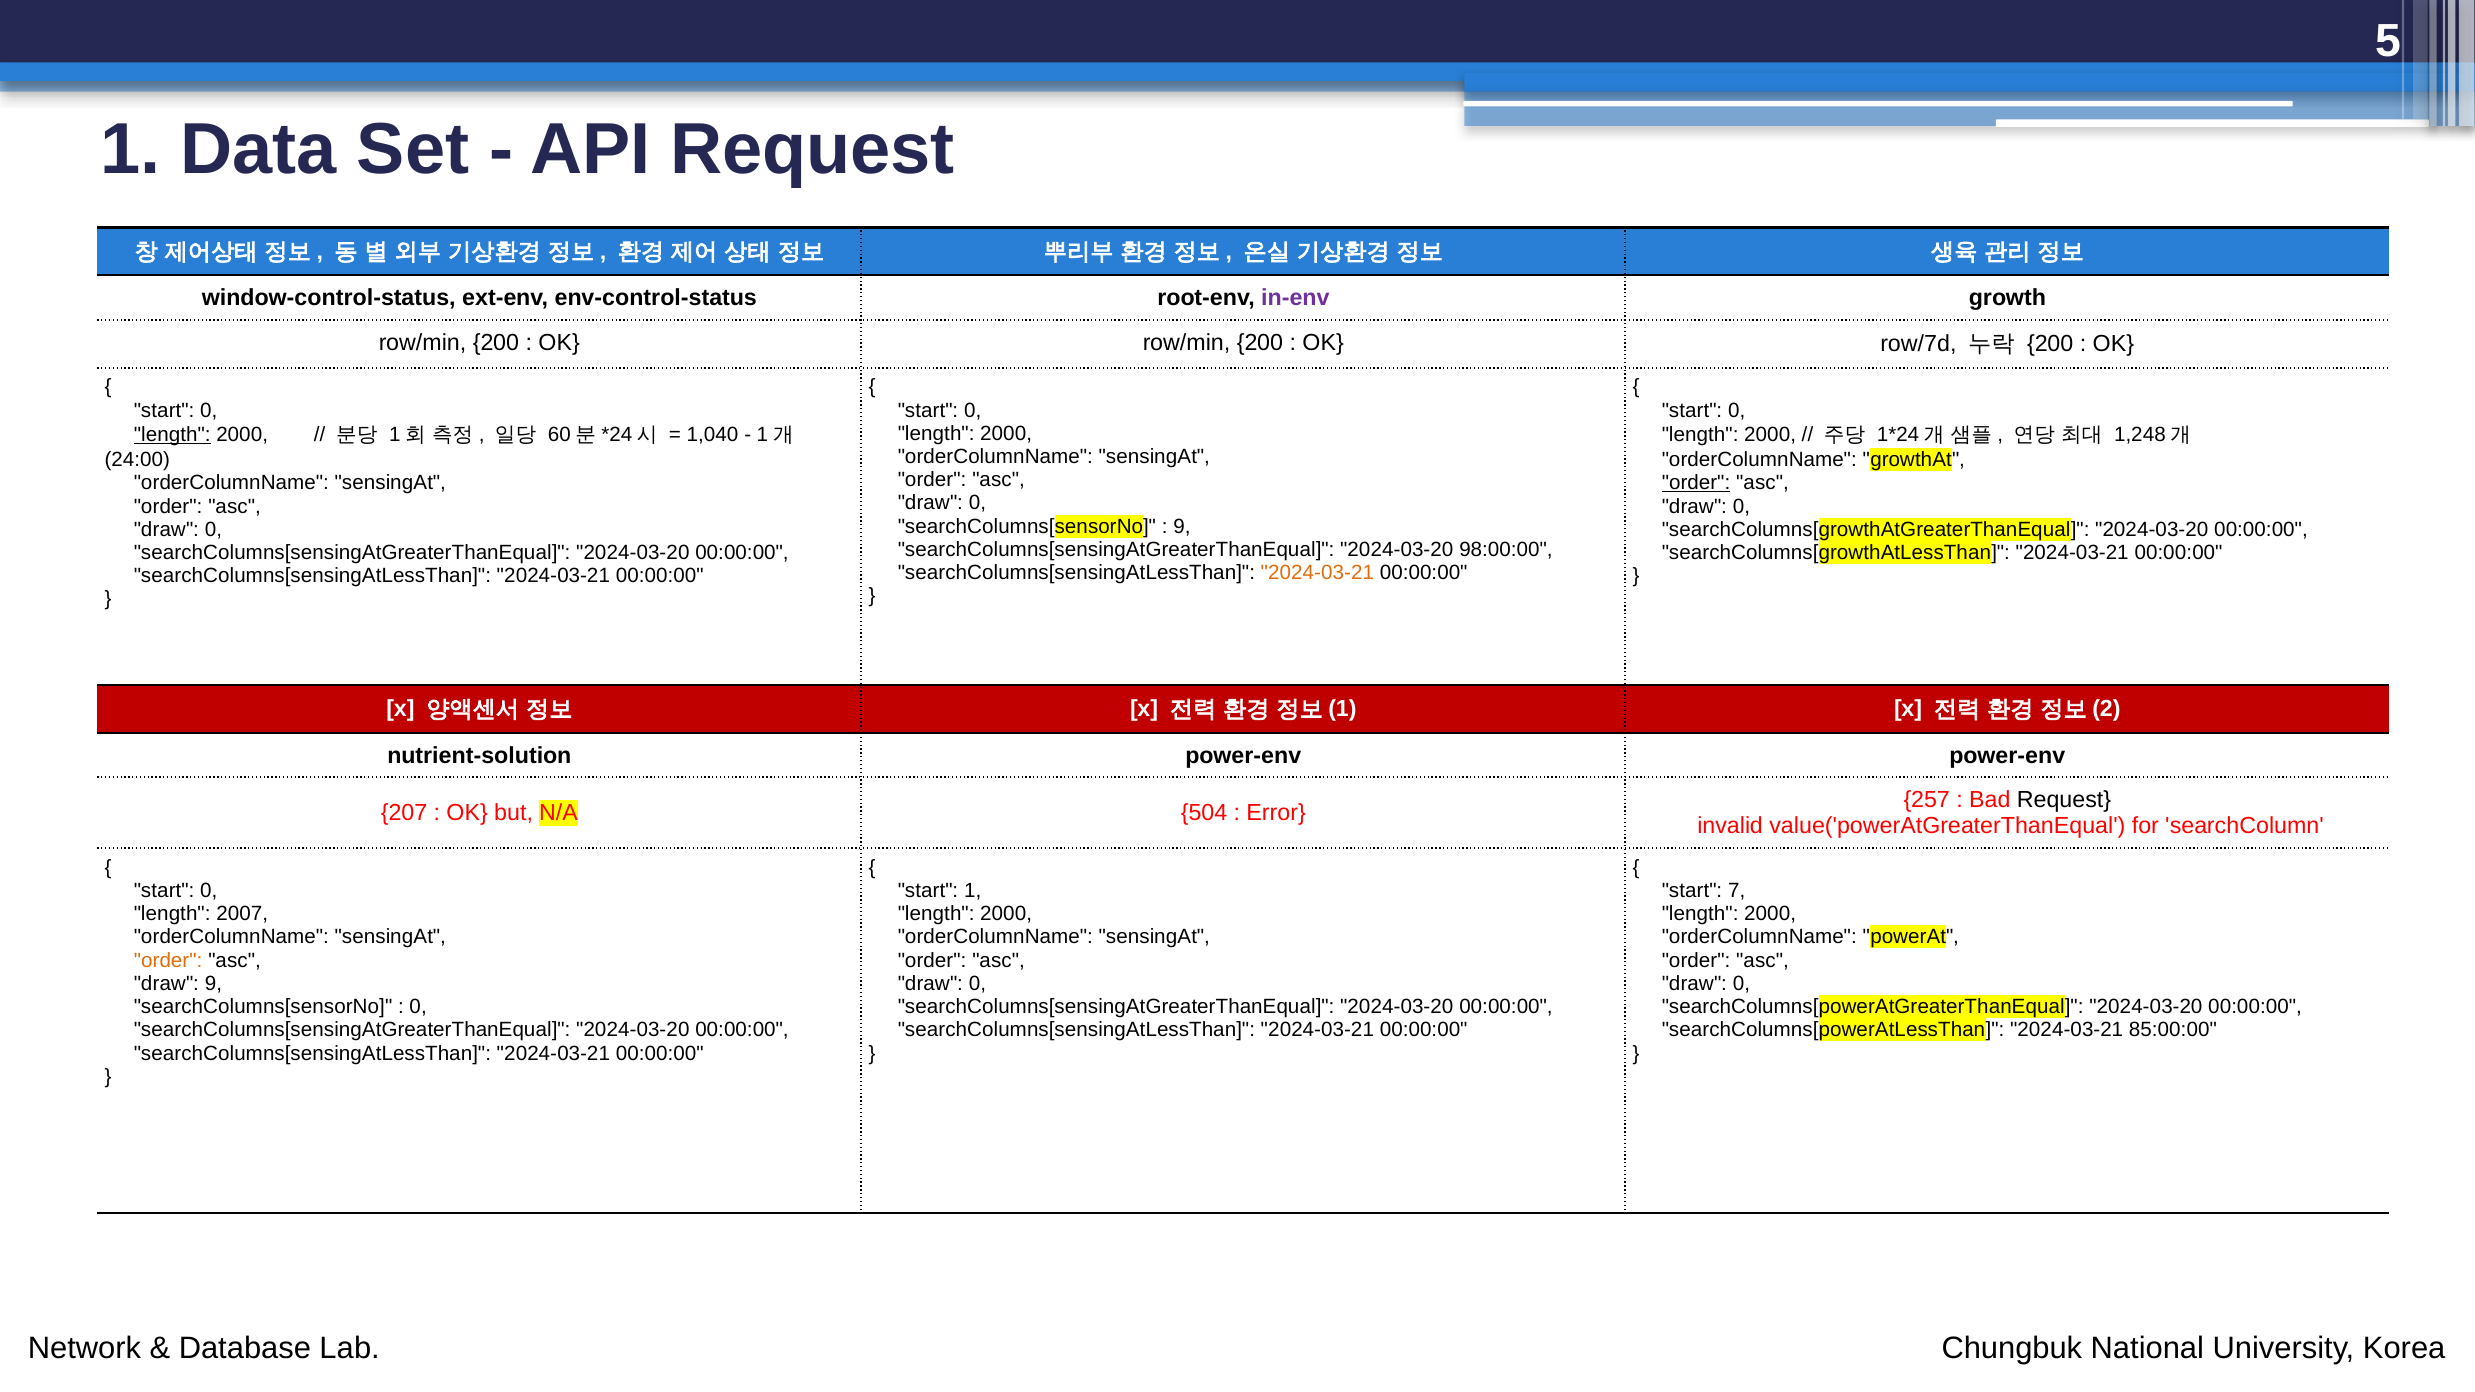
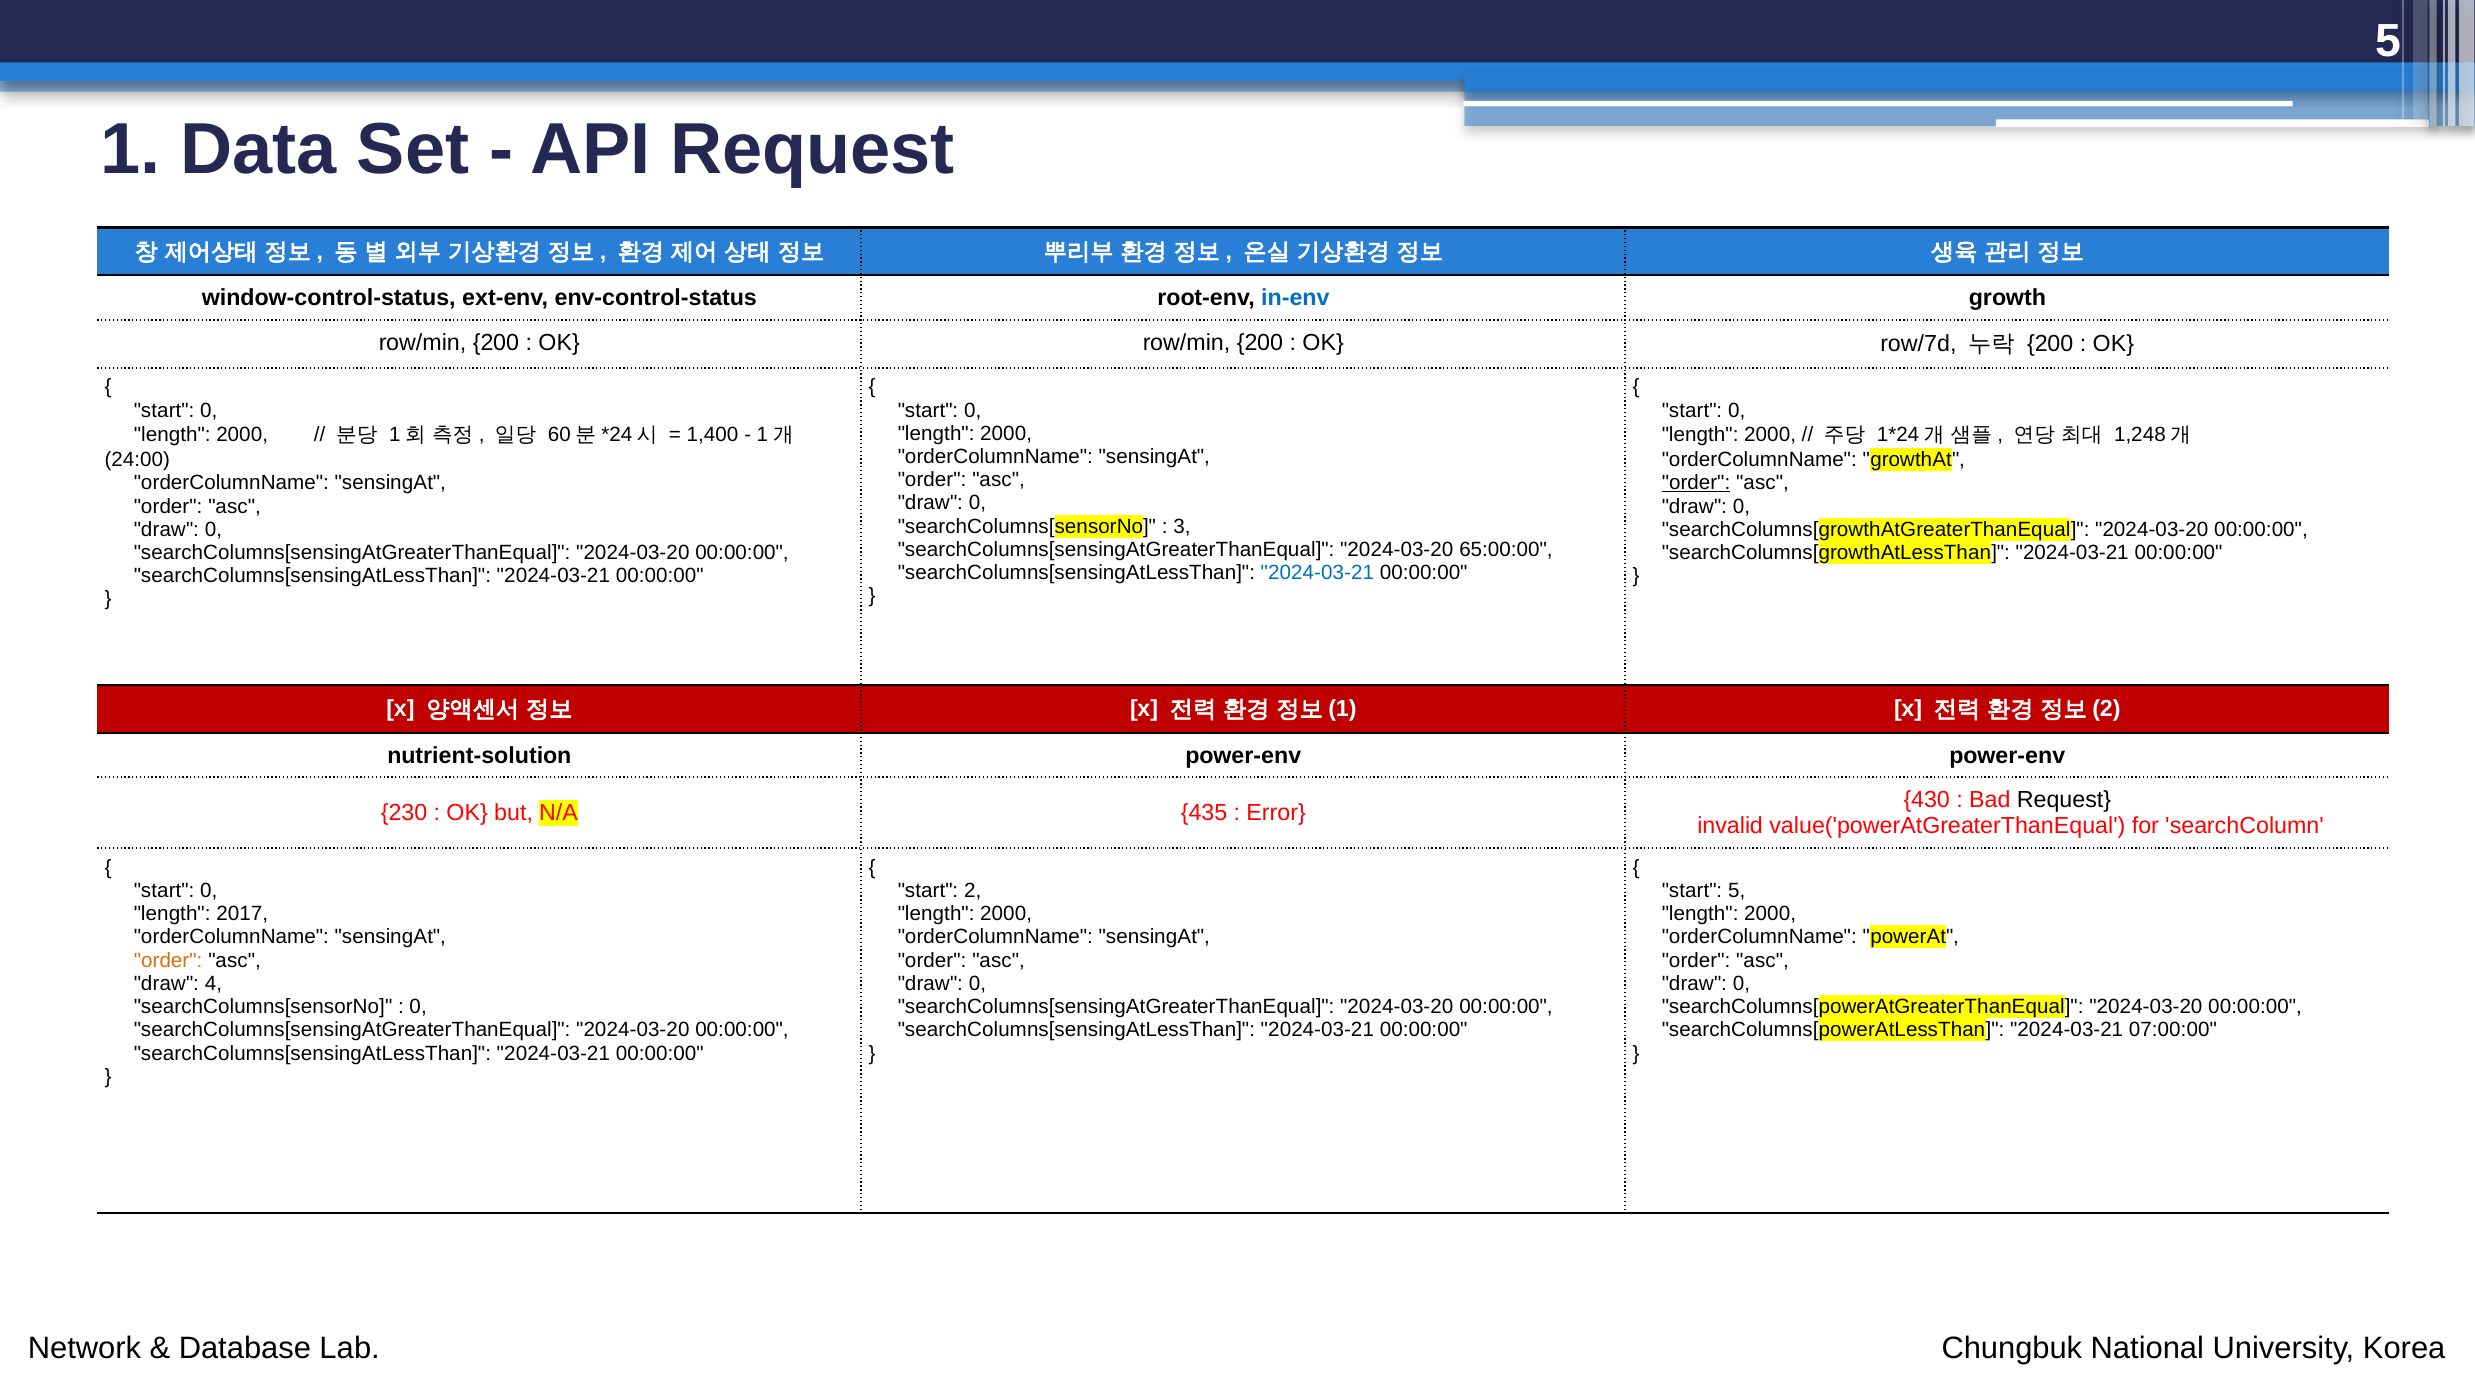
in-env colour: purple -> blue (1295, 298)
length underline: present -> none (172, 435)
1,040: 1,040 -> 1,400 (712, 435)
9: 9 -> 3 (1182, 526)
98:00:00: 98:00:00 -> 65:00:00 (1506, 550)
2024-03-21 colour: orange -> blue (1317, 573)
257: 257 -> 430 (1927, 800)
207: 207 -> 230 (404, 813)
504: 504 -> 435 (1204, 813)
start 1: 1 -> 2 (973, 891)
start 7: 7 -> 5 (1737, 891)
2007: 2007 -> 2017 (242, 914)
draw 9: 9 -> 4 (213, 984)
85:00:00: 85:00:00 -> 07:00:00 (2173, 1030)
